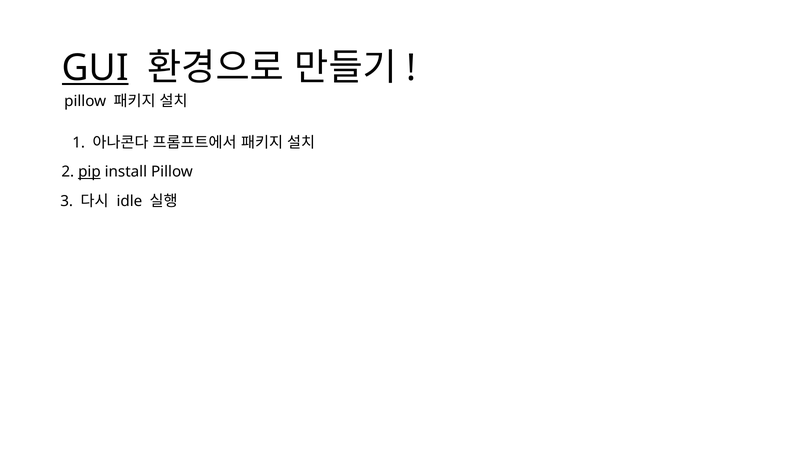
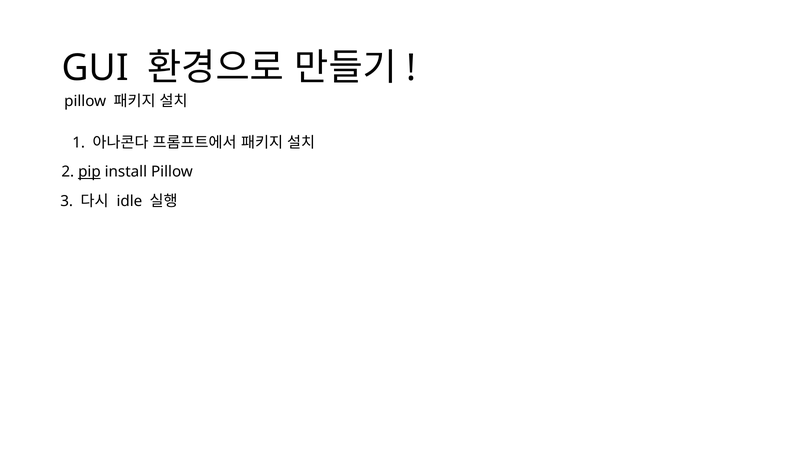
GUI underline: present -> none (95, 68)
